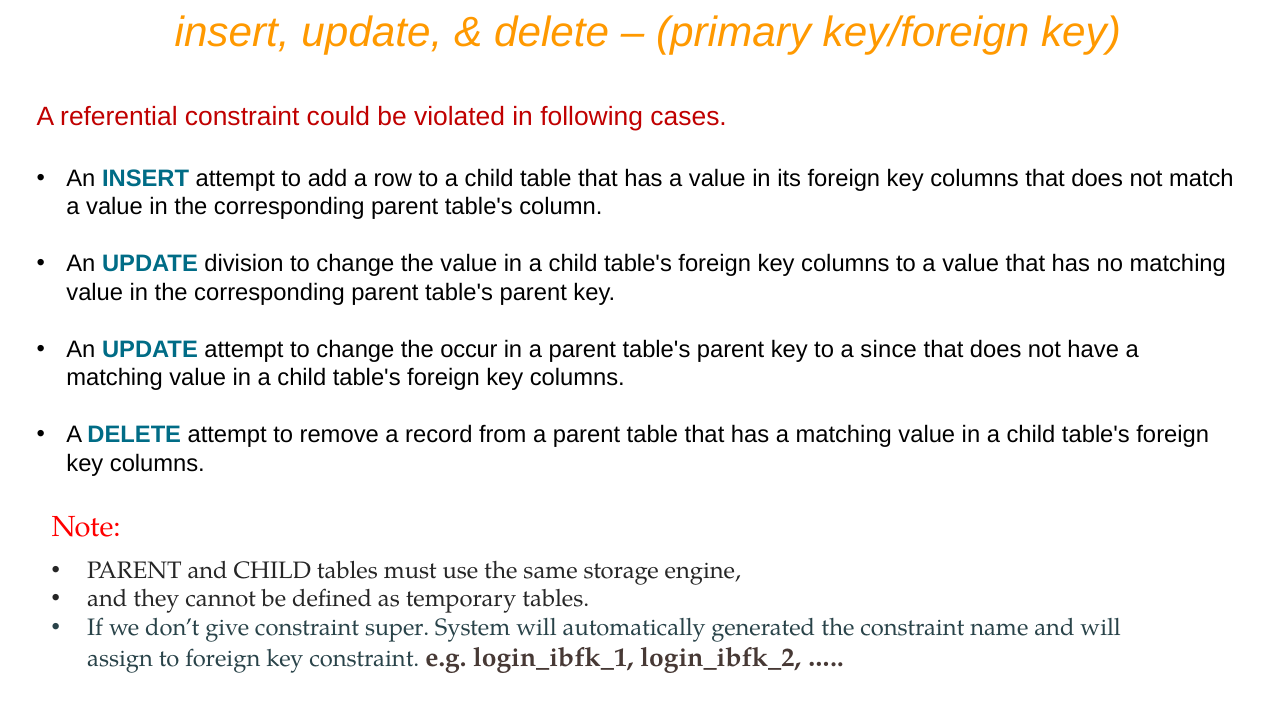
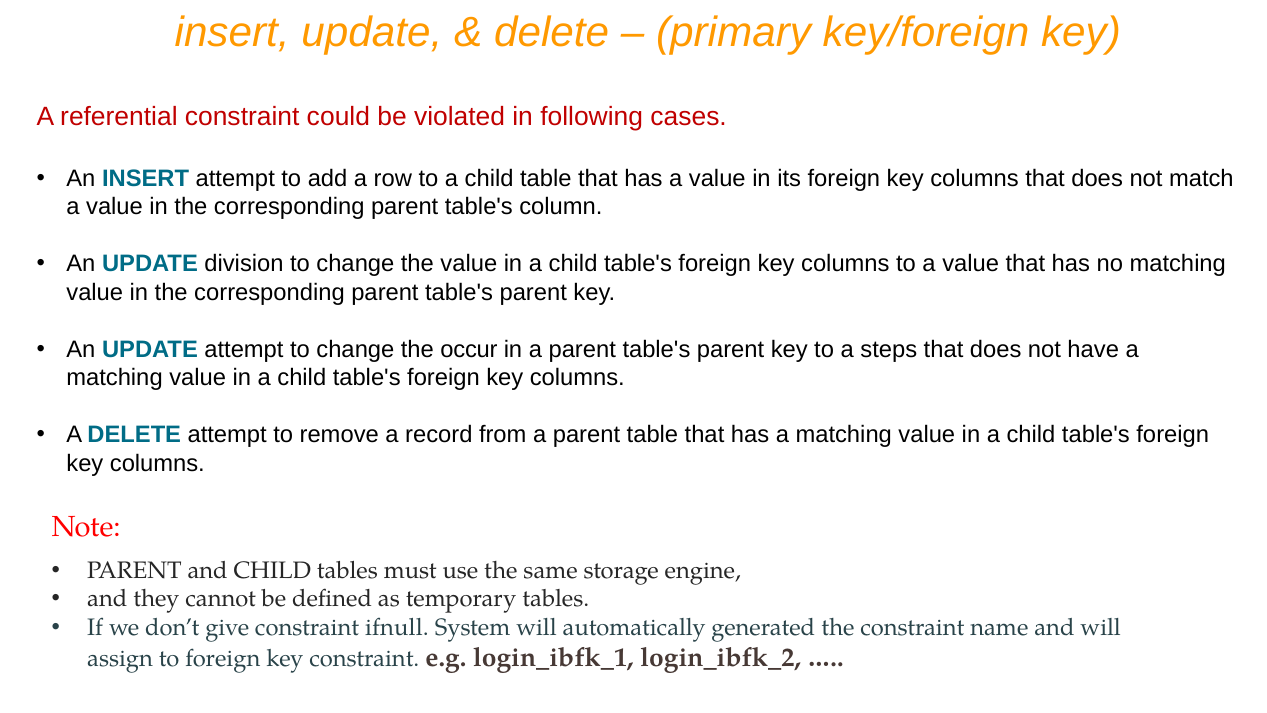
since: since -> steps (889, 349)
super: super -> ifnull (397, 627)
